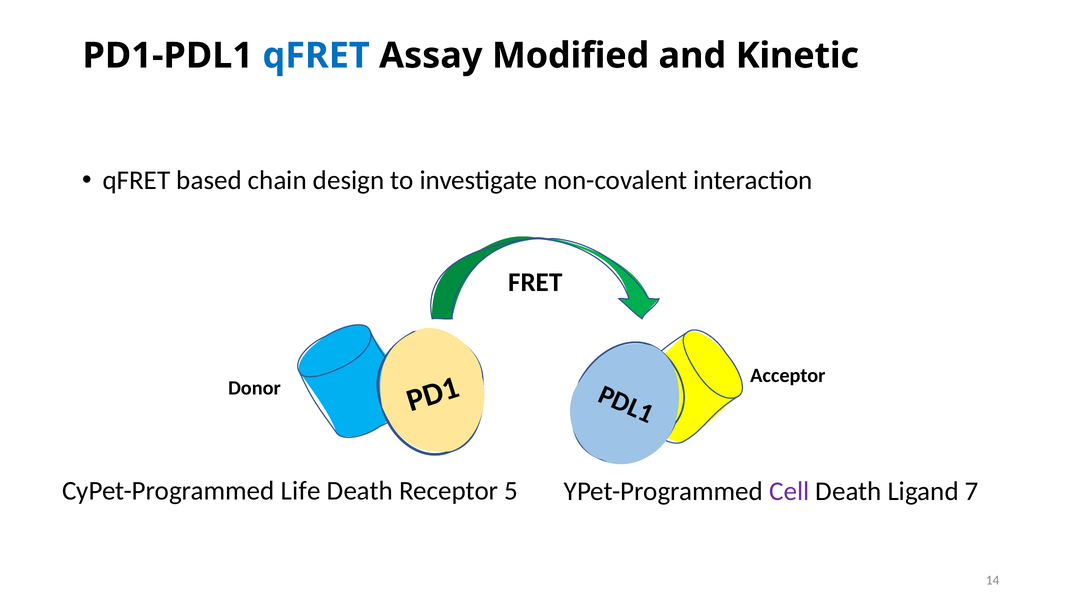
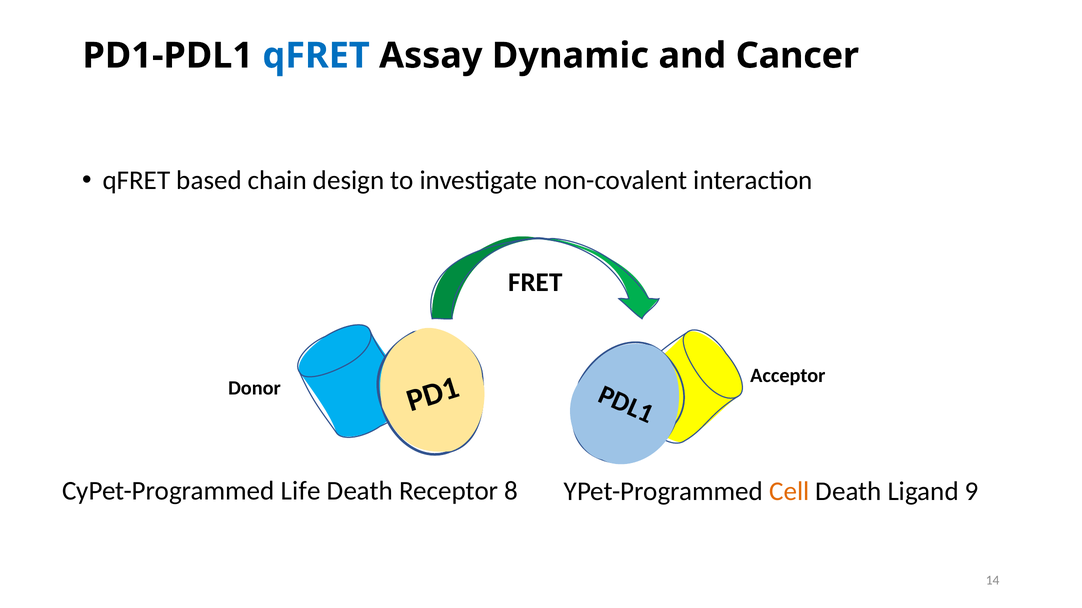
Modified: Modified -> Dynamic (570, 56)
Kinetic: Kinetic -> Cancer (797, 56)
5: 5 -> 8 (511, 491)
Cell colour: purple -> orange (789, 492)
7: 7 -> 9 (972, 492)
